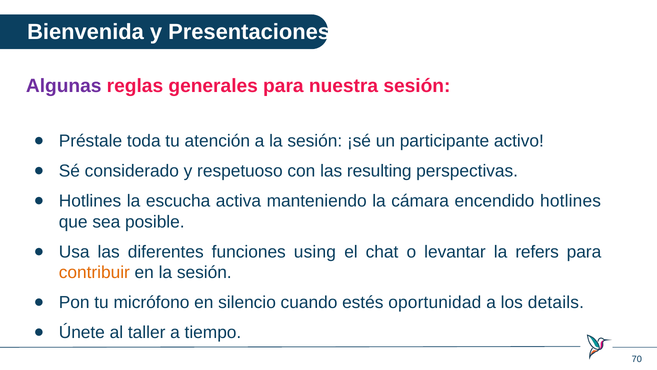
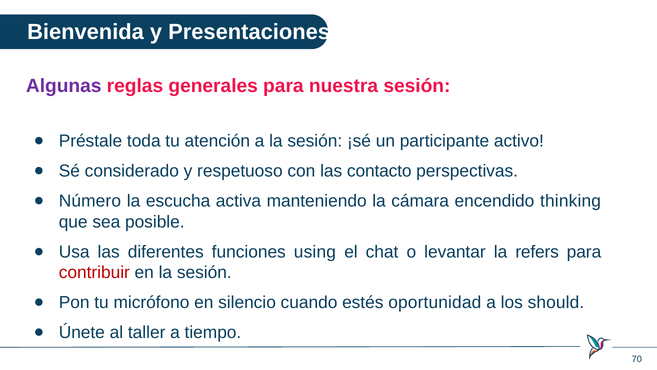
resulting: resulting -> contacto (379, 171)
Hotlines: Hotlines -> Número (90, 201)
encendido hotlines: hotlines -> thinking (571, 201)
contribuir colour: orange -> red (94, 272)
details: details -> should (556, 302)
